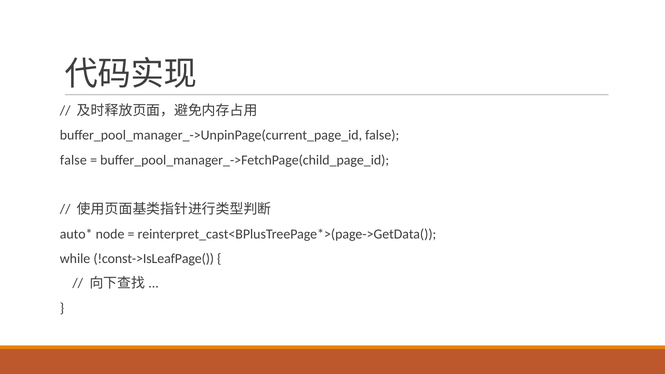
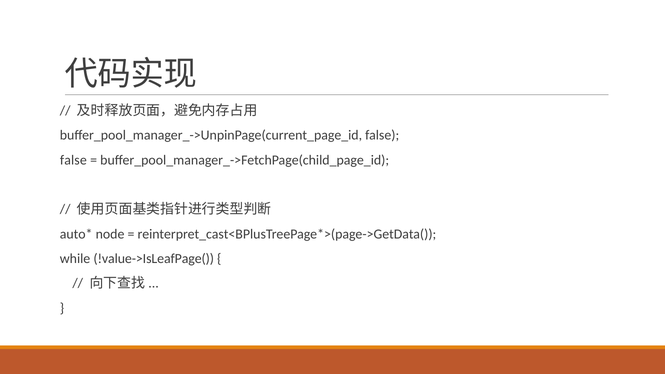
!const->IsLeafPage(: !const->IsLeafPage( -> !value->IsLeafPage( (154, 259)
